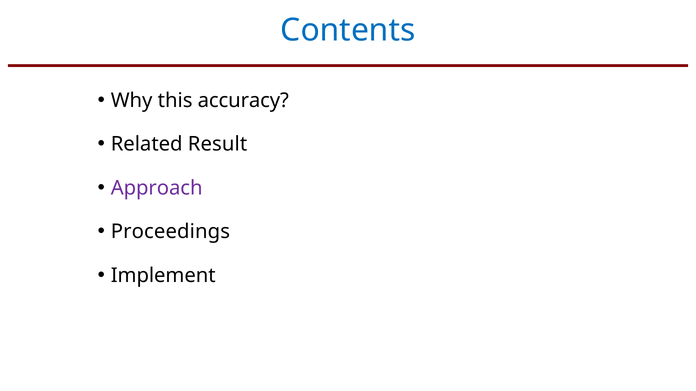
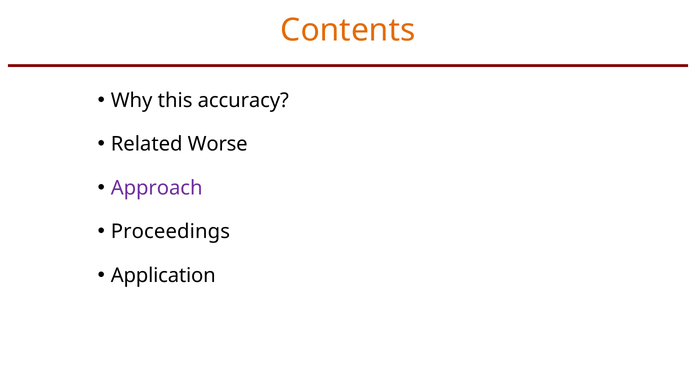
Contents colour: blue -> orange (348, 30)
Result: Result -> Worse (218, 144)
Implement: Implement -> Application (163, 276)
